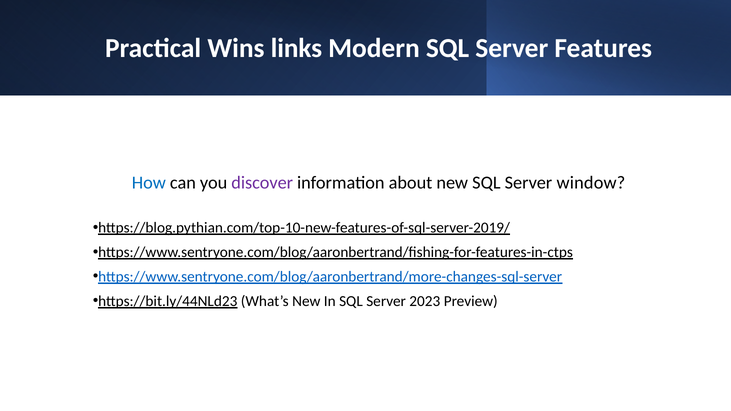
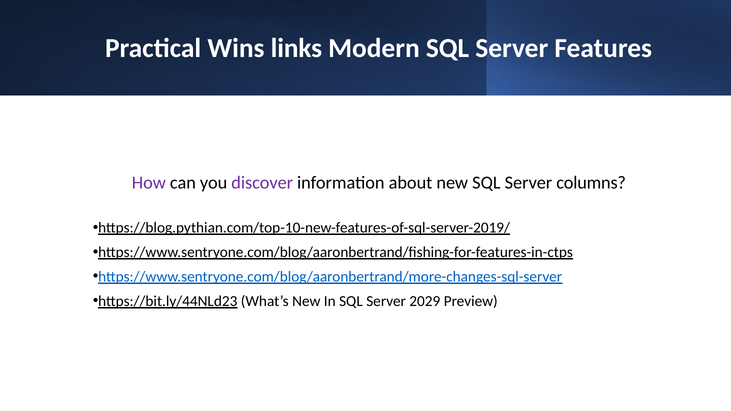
How colour: blue -> purple (149, 183)
window: window -> columns (591, 183)
2023: 2023 -> 2029 (425, 301)
